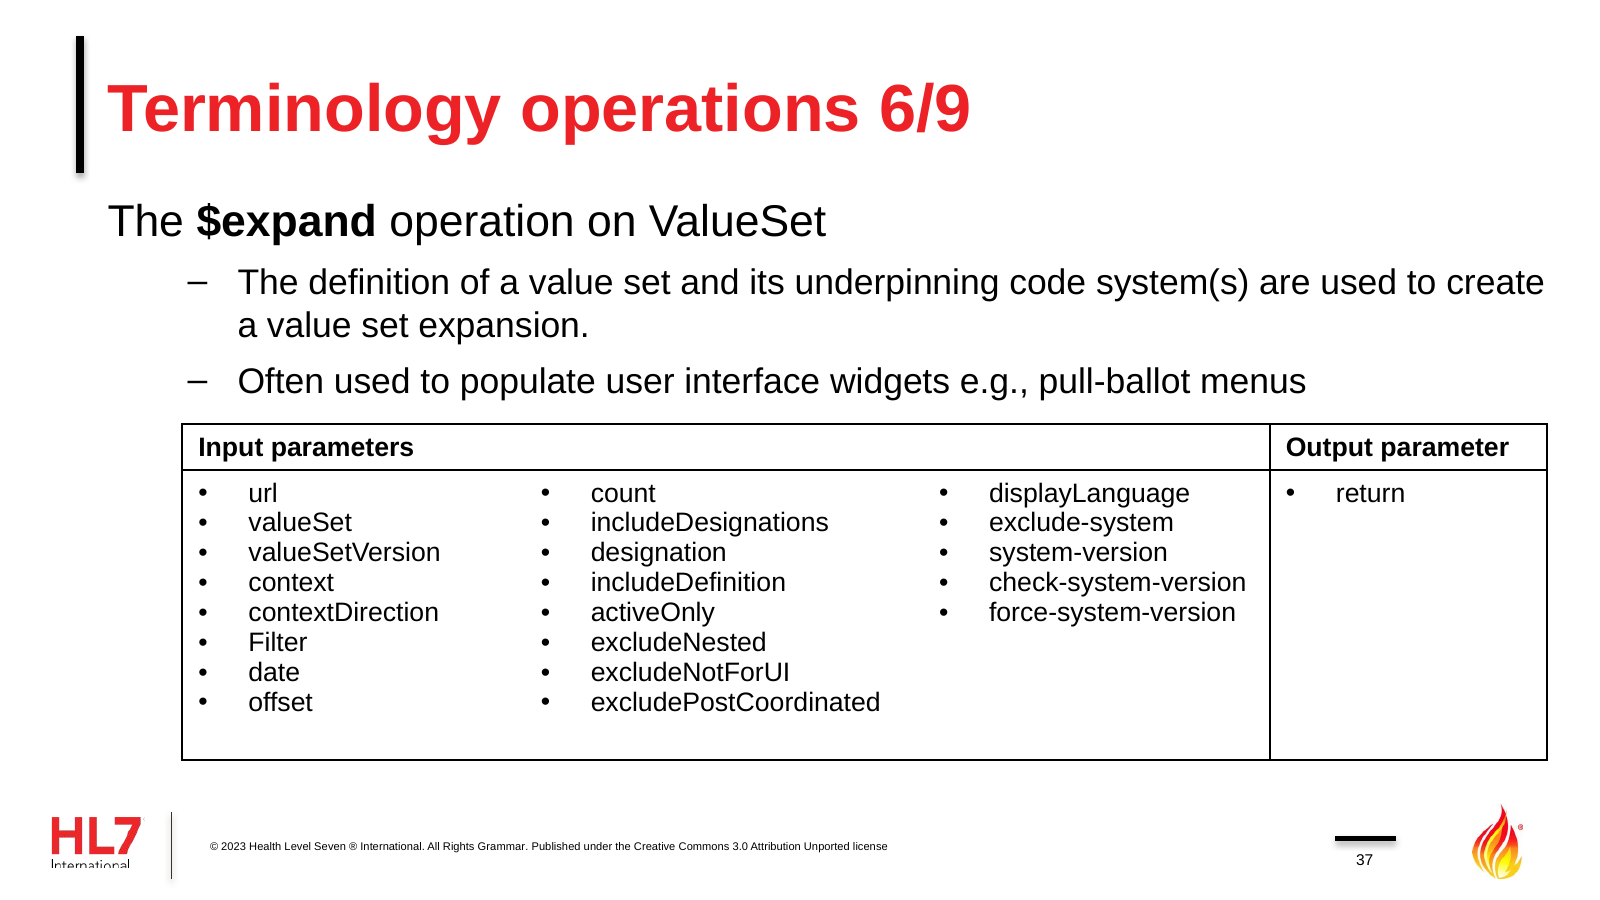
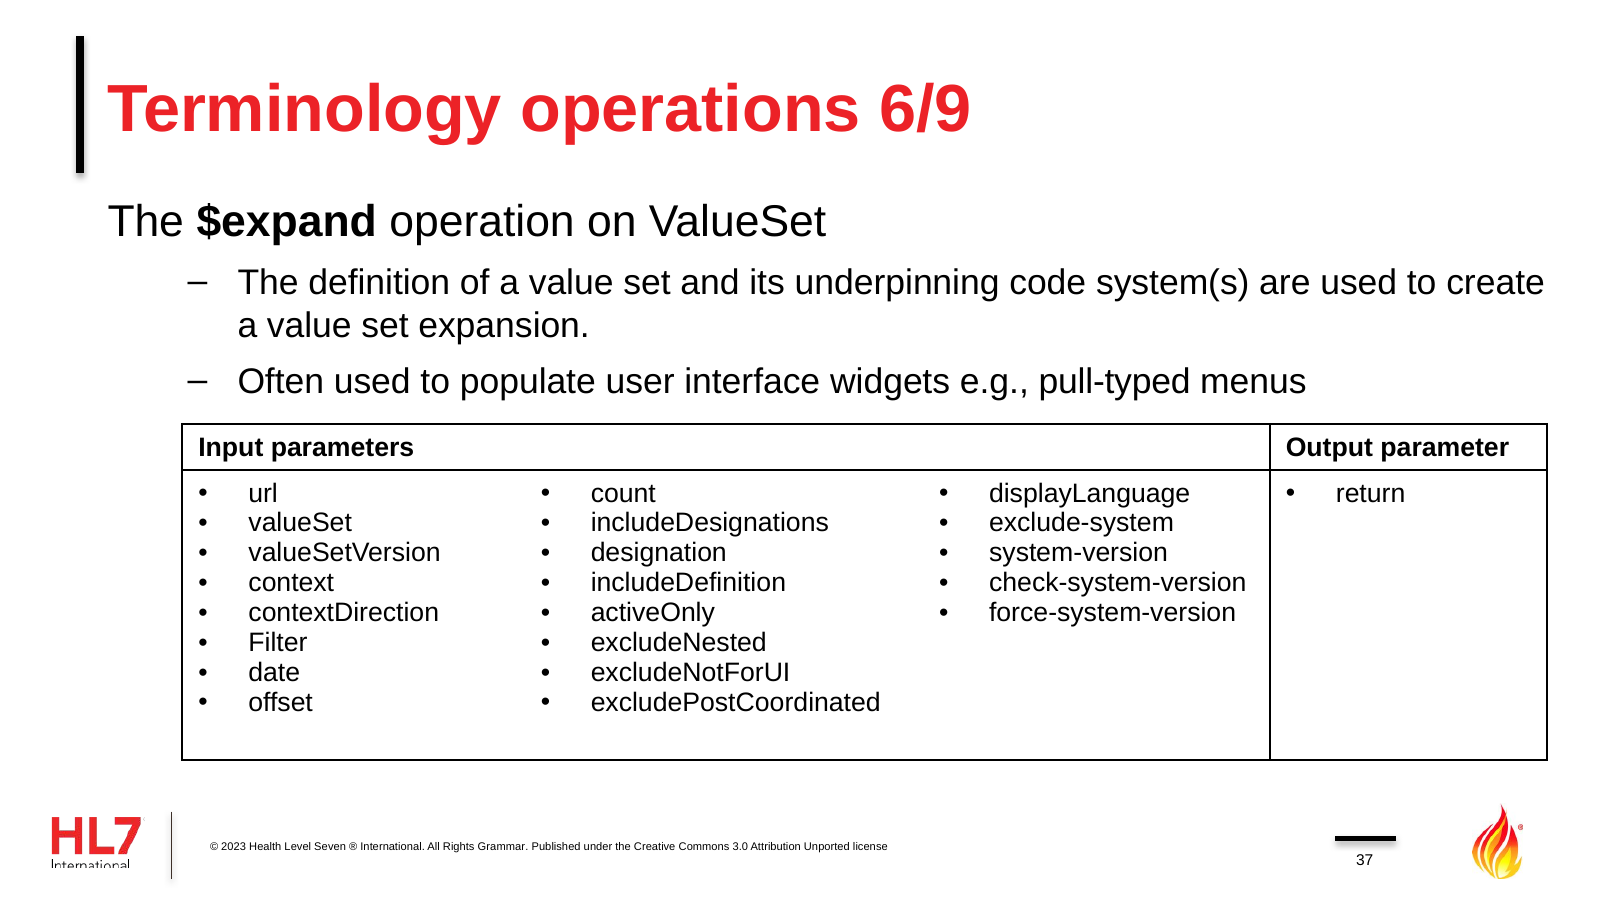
pull-ballot: pull-ballot -> pull-typed (1115, 382)
